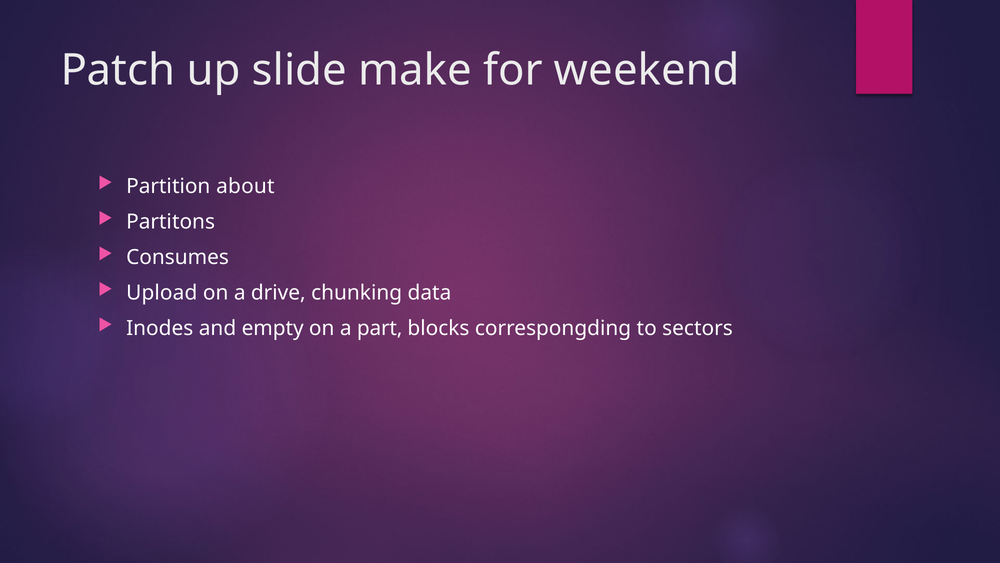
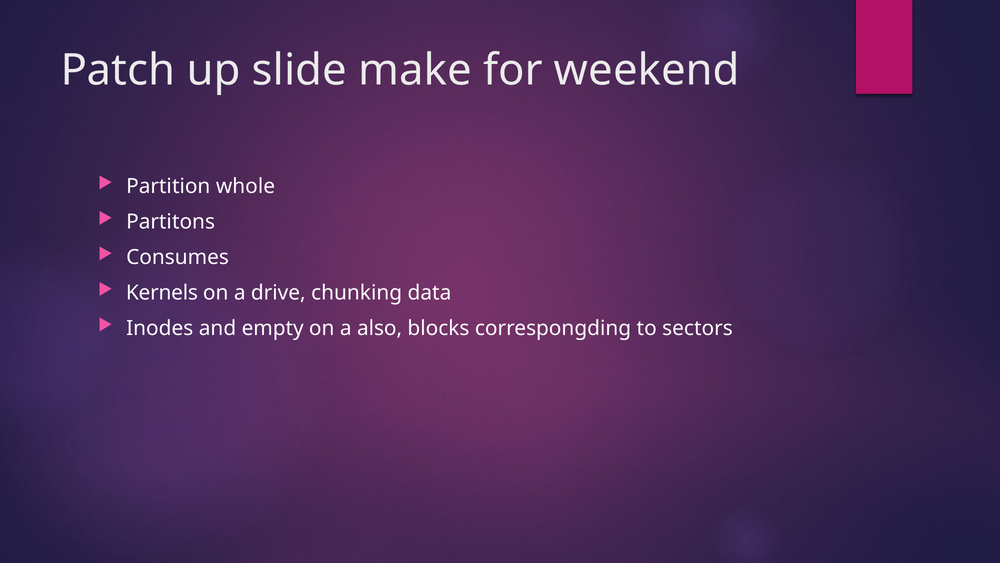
about: about -> whole (245, 186)
Upload: Upload -> Kernels (162, 292)
part: part -> also (380, 328)
